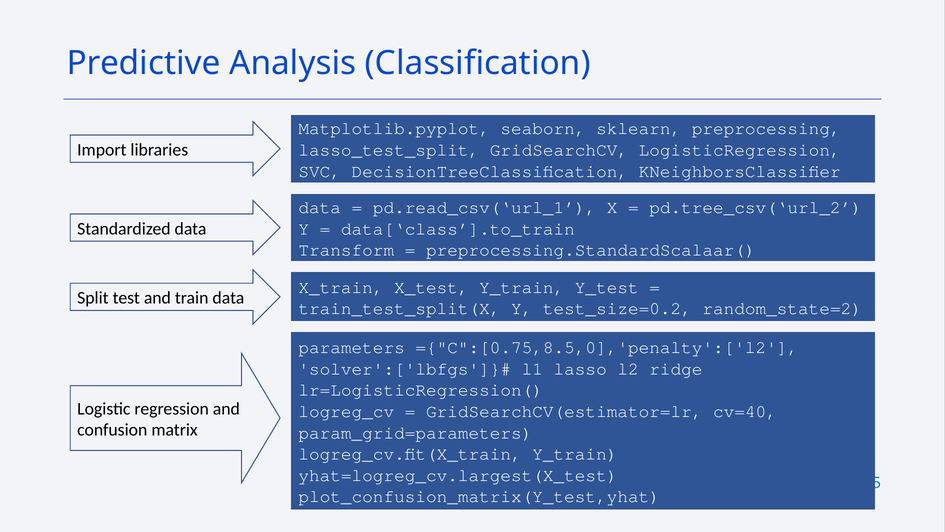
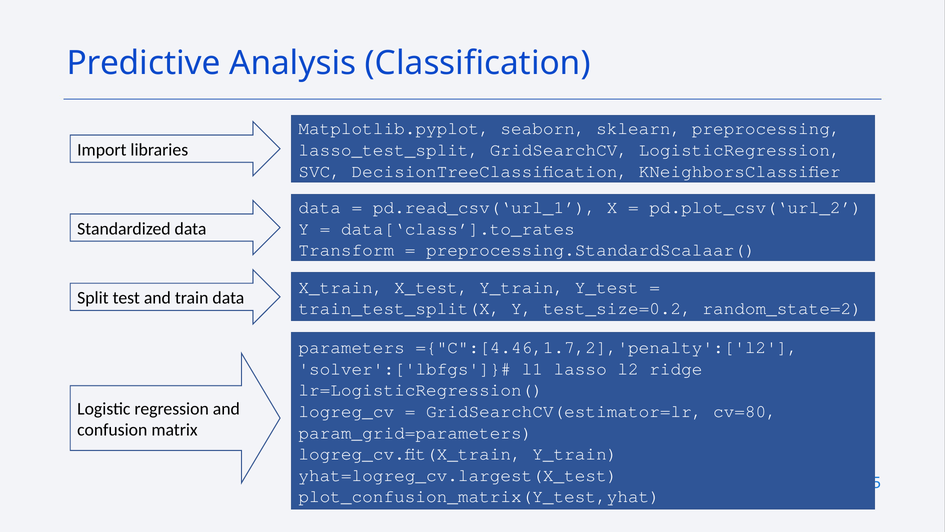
pd.tree_csv(‘url_2: pd.tree_csv(‘url_2 -> pd.plot_csv(‘url_2 (756, 207)
data[‘class’].to_train: data[‘class’].to_train -> data[‘class’].to_rates (458, 229)
={"C":[0.75,8.5,0],'penalty':['l2: ={"C":[0.75,8.5,0],'penalty':['l2 -> ={"C":[4.46,1.7,2],'penalty':['l2 (607, 347)
cv=40: cv=40 -> cv=80 (745, 411)
